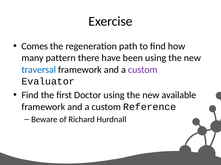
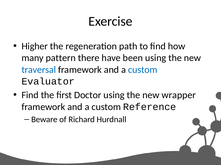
Comes: Comes -> Higher (35, 46)
custom colour: purple -> blue (143, 70)
available: available -> wrapper (179, 95)
